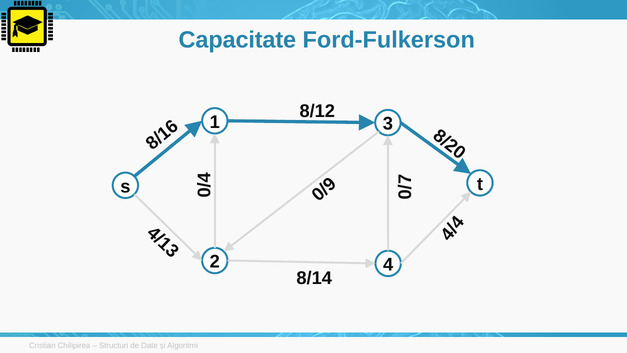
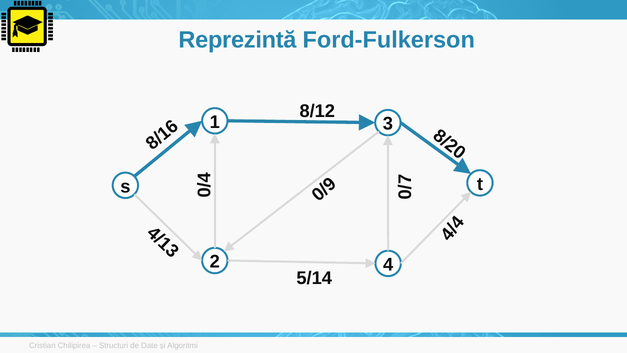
Capacitate: Capacitate -> Reprezintă (237, 40)
8/14: 8/14 -> 5/14 (314, 278)
